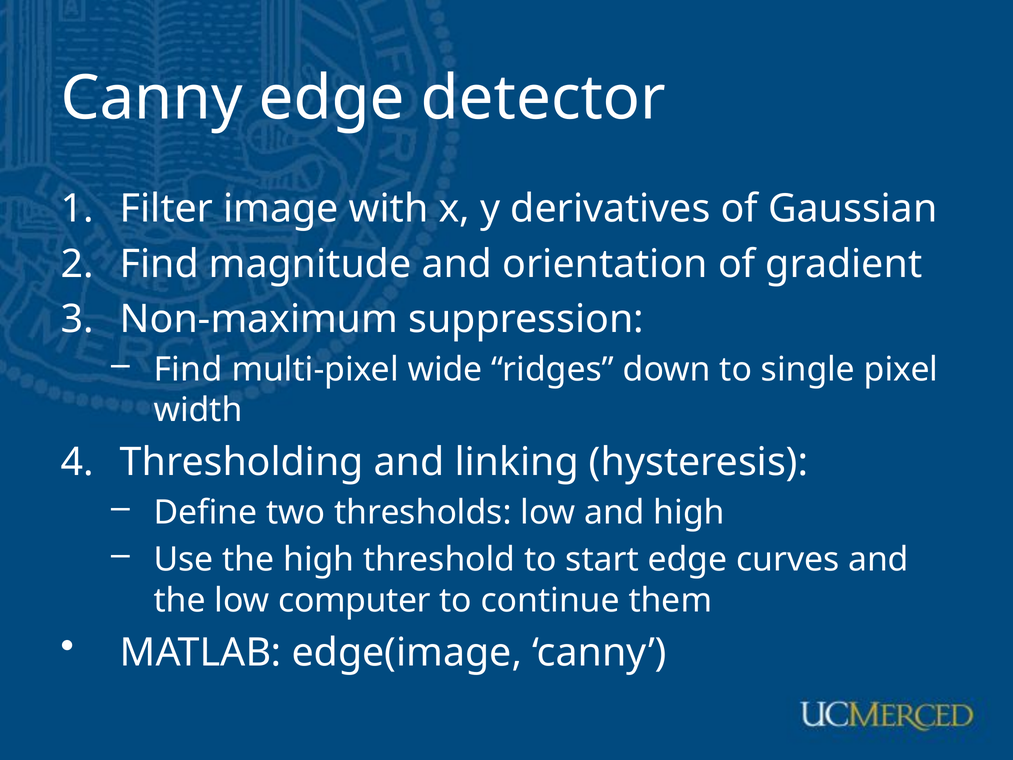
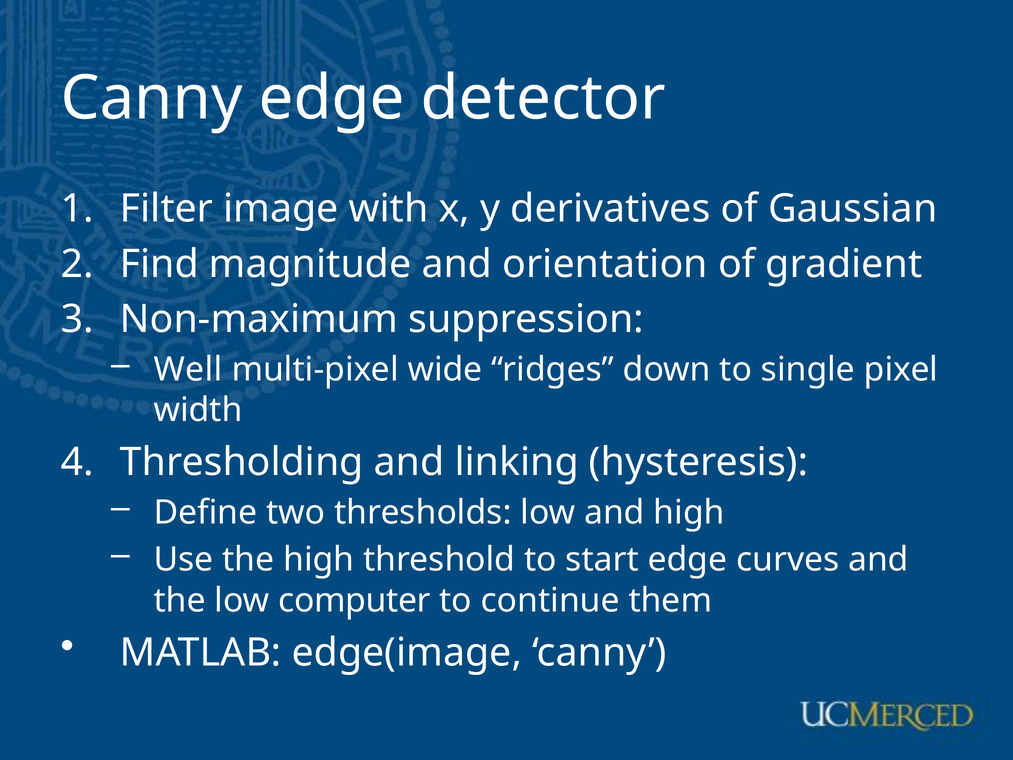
Find: Find -> Well (188, 369)
